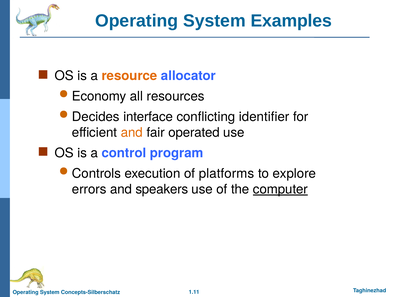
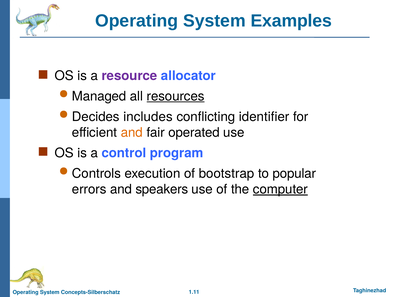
resource colour: orange -> purple (129, 76)
Economy: Economy -> Managed (99, 96)
resources underline: none -> present (176, 96)
interface: interface -> includes (148, 117)
platforms: platforms -> bootstrap (227, 173)
explore: explore -> popular (294, 173)
